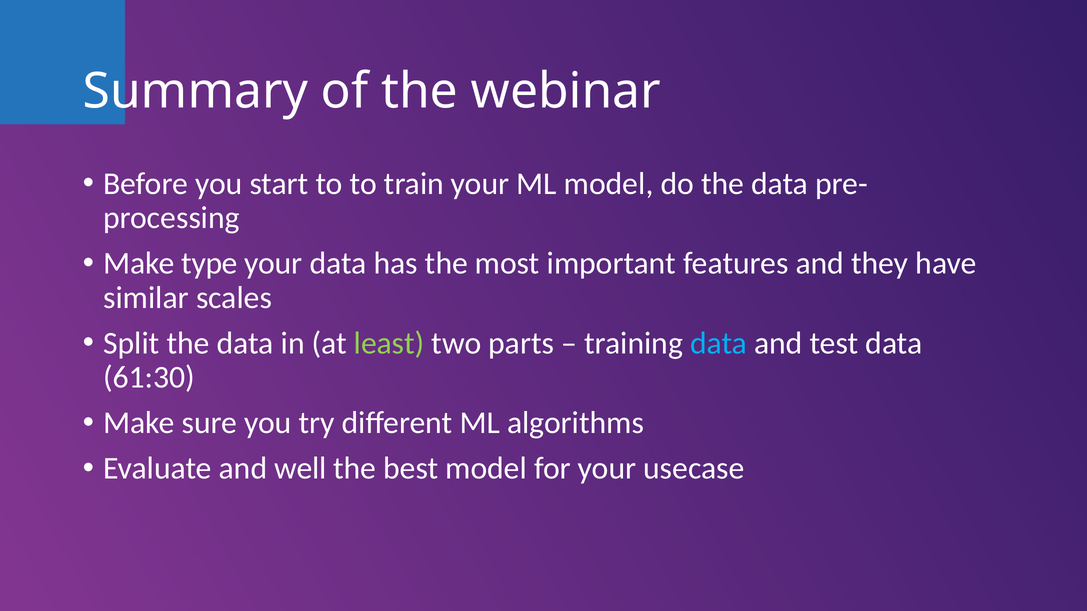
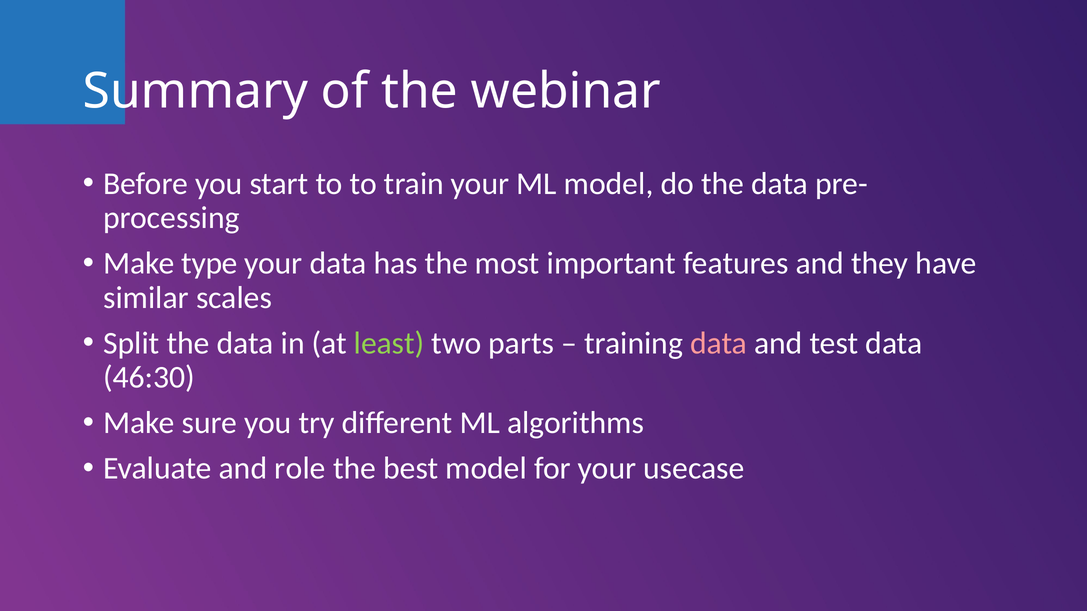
data colour: light blue -> pink (719, 343)
61:30: 61:30 -> 46:30 (149, 378)
well: well -> role (300, 469)
